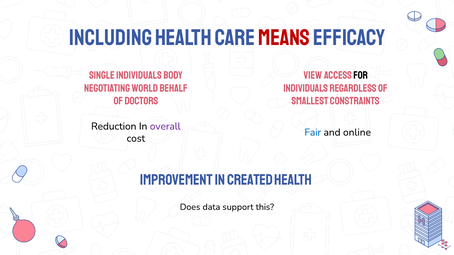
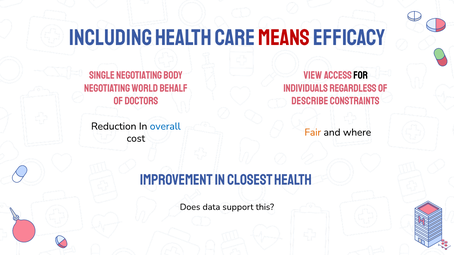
Single individuals: individuals -> negotiating (139, 76)
smallest: smallest -> describe (310, 101)
overall colour: purple -> blue (165, 126)
Fair colour: blue -> orange (313, 133)
online: online -> where (357, 133)
created: created -> closest (250, 180)
